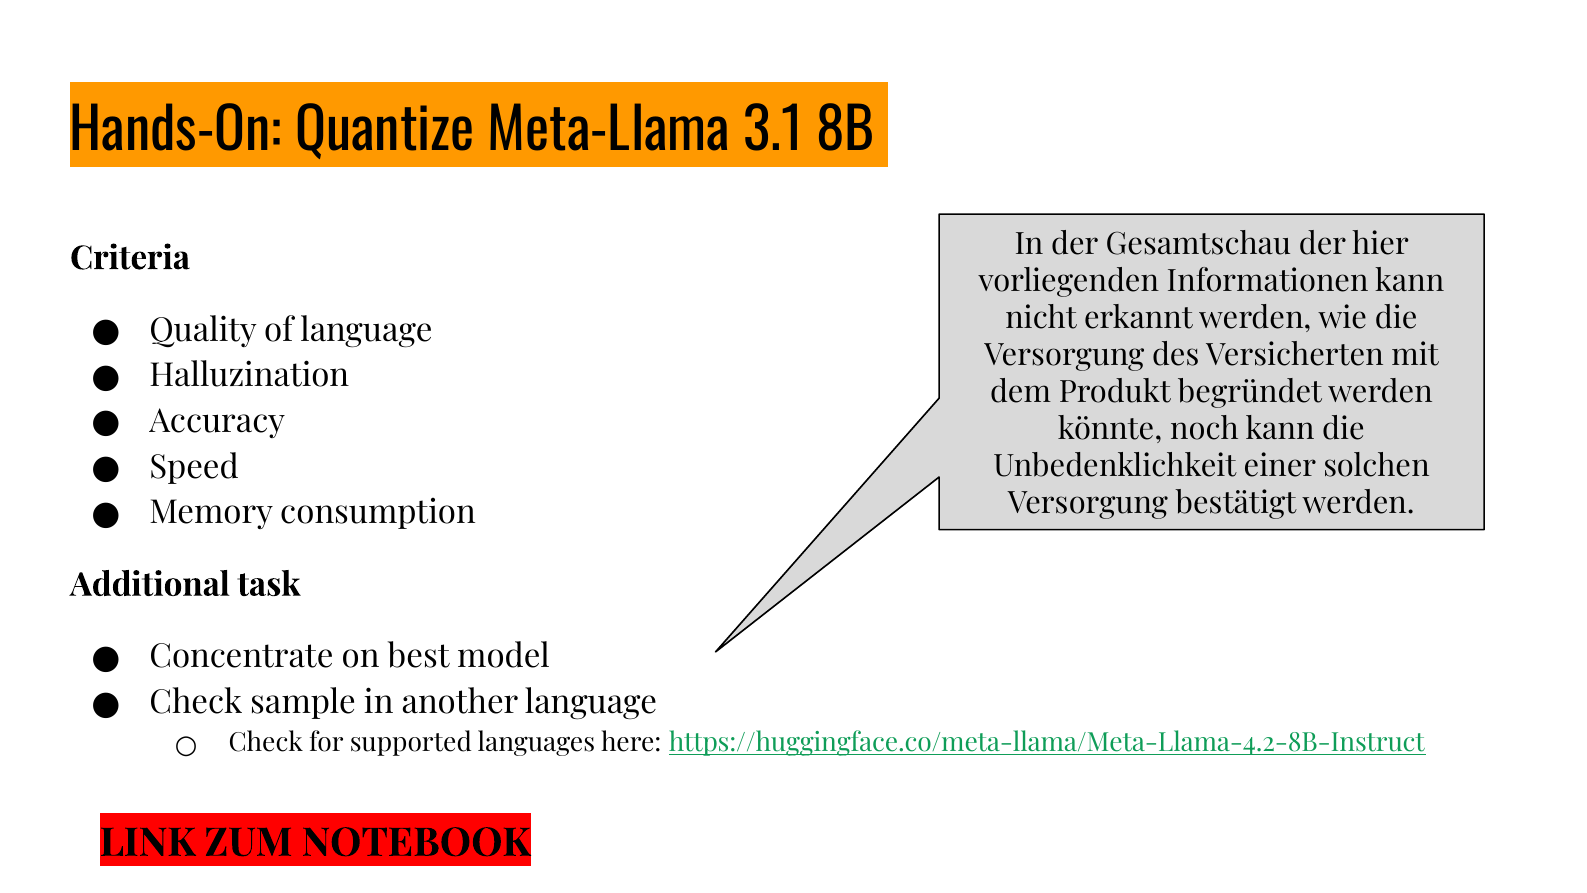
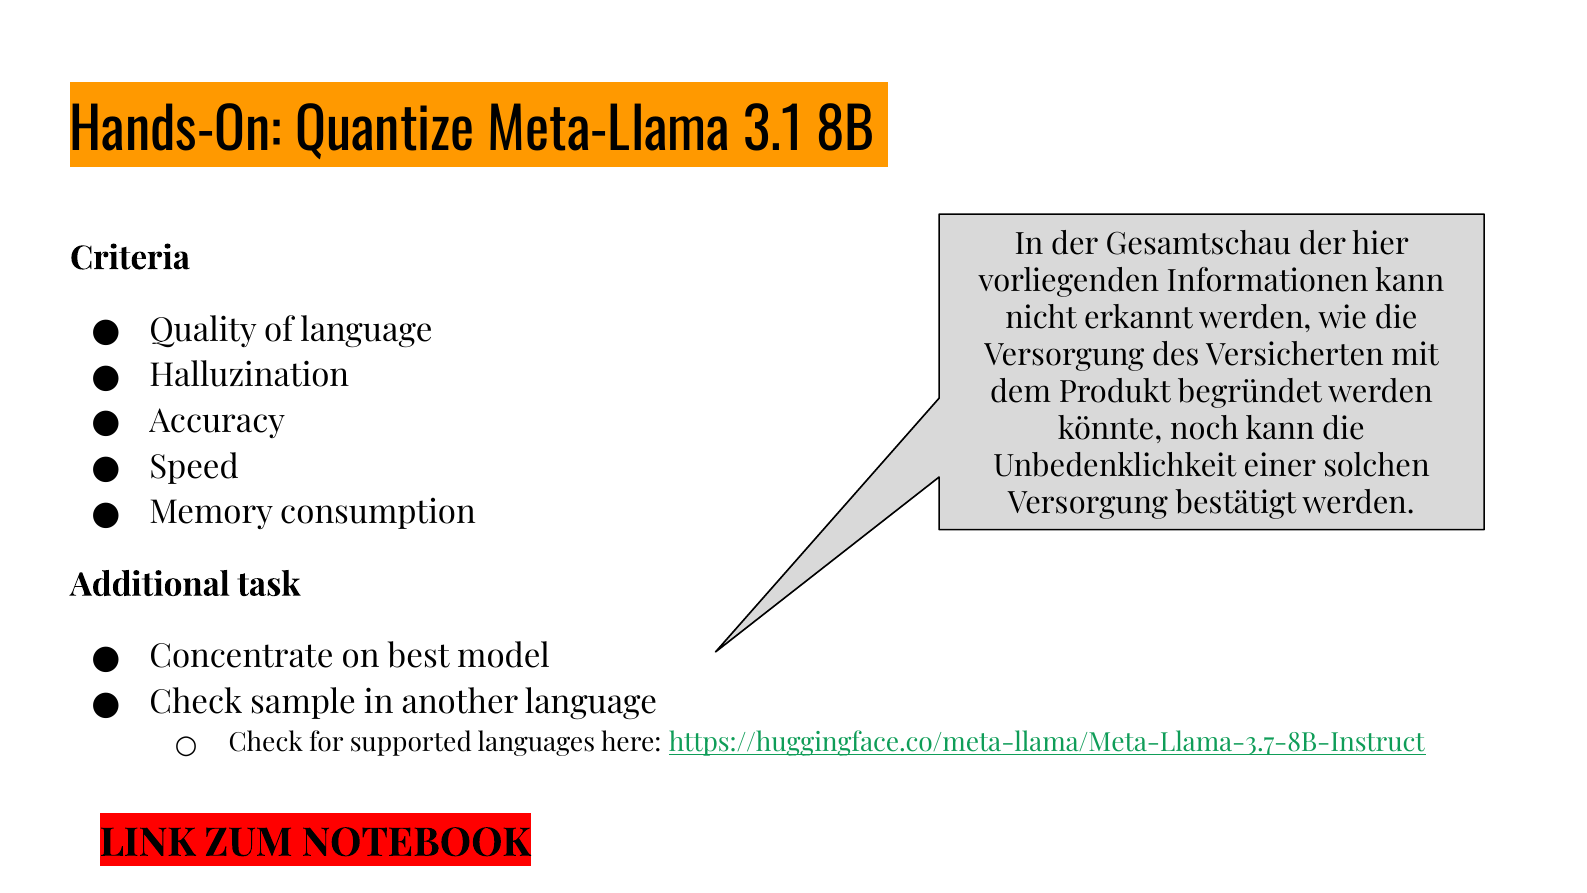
https://huggingface.co/meta-llama/Meta-Llama-4.2-8B-Instruct: https://huggingface.co/meta-llama/Meta-Llama-4.2-8B-Instruct -> https://huggingface.co/meta-llama/Meta-Llama-3.7-8B-Instruct (1047, 743)
